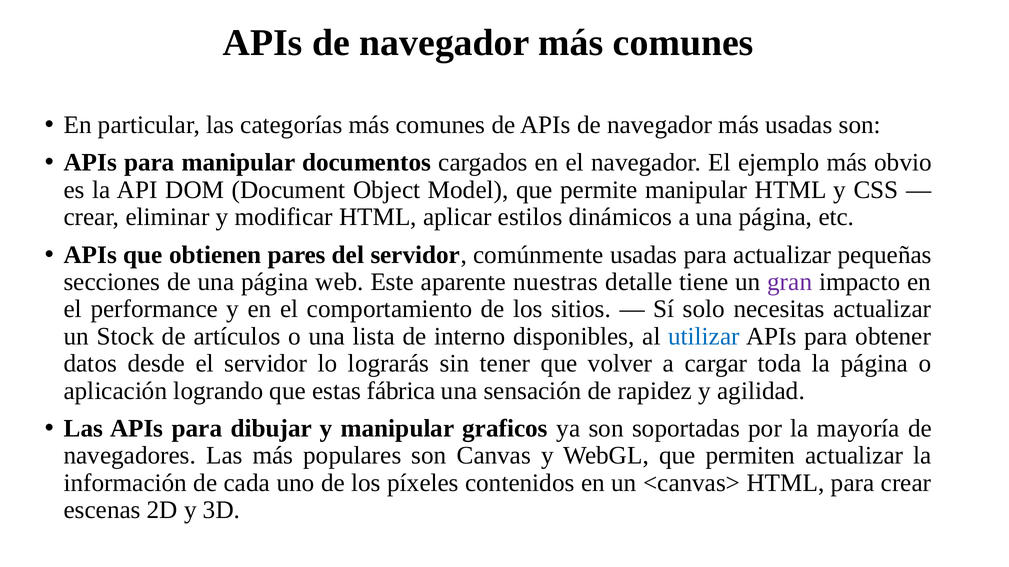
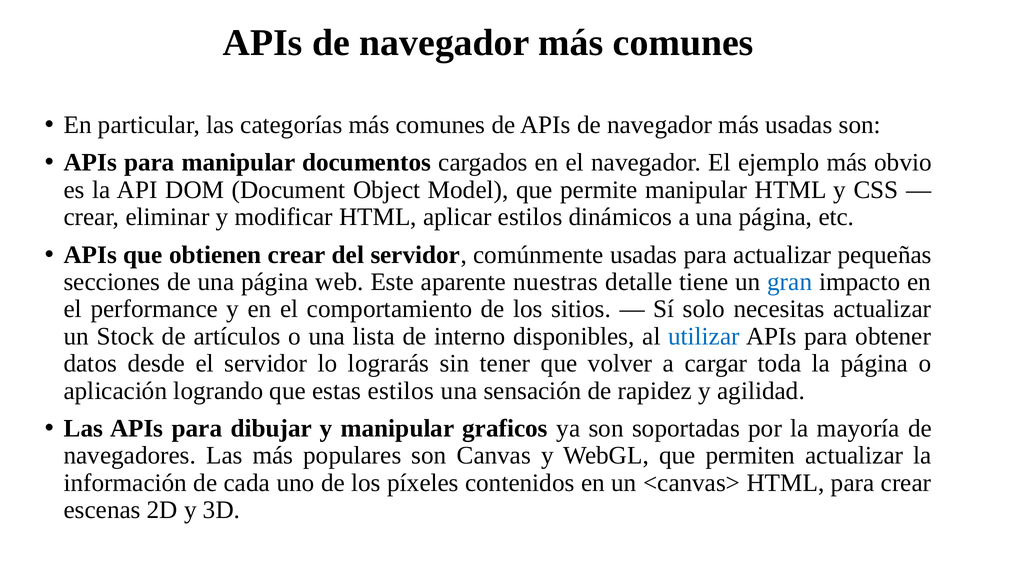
obtienen pares: pares -> crear (297, 255)
gran colour: purple -> blue (790, 282)
estas fábrica: fábrica -> estilos (401, 391)
